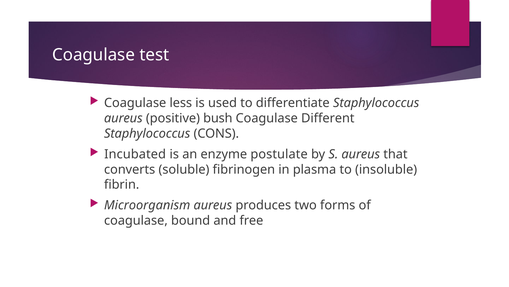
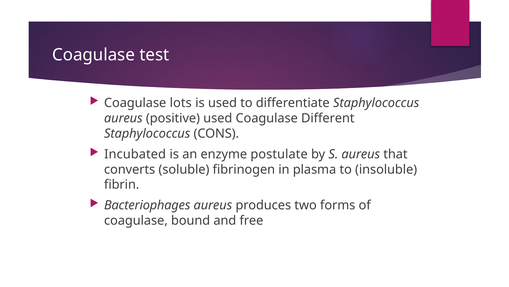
less: less -> lots (181, 103)
positive bush: bush -> used (218, 118)
Microorganism: Microorganism -> Bacteriophages (147, 205)
